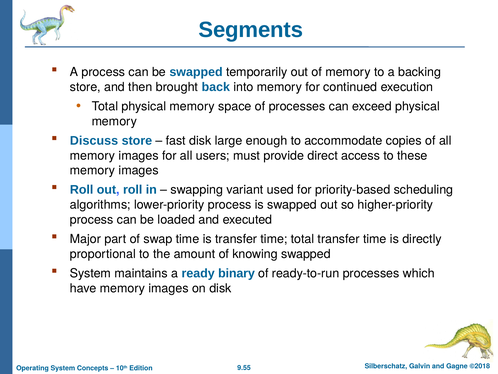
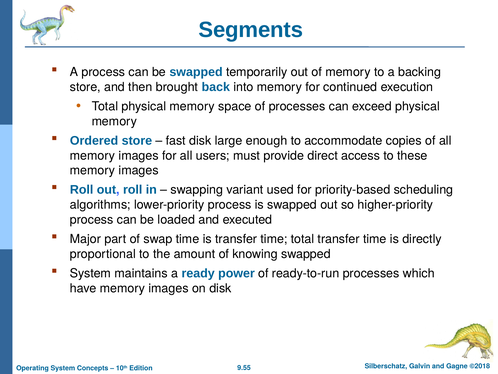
Discuss: Discuss -> Ordered (94, 140)
binary: binary -> power (236, 273)
